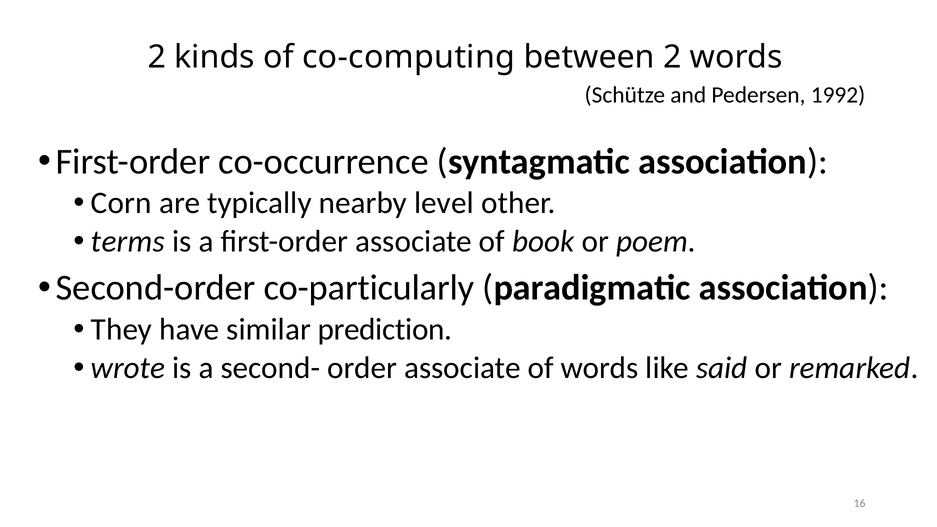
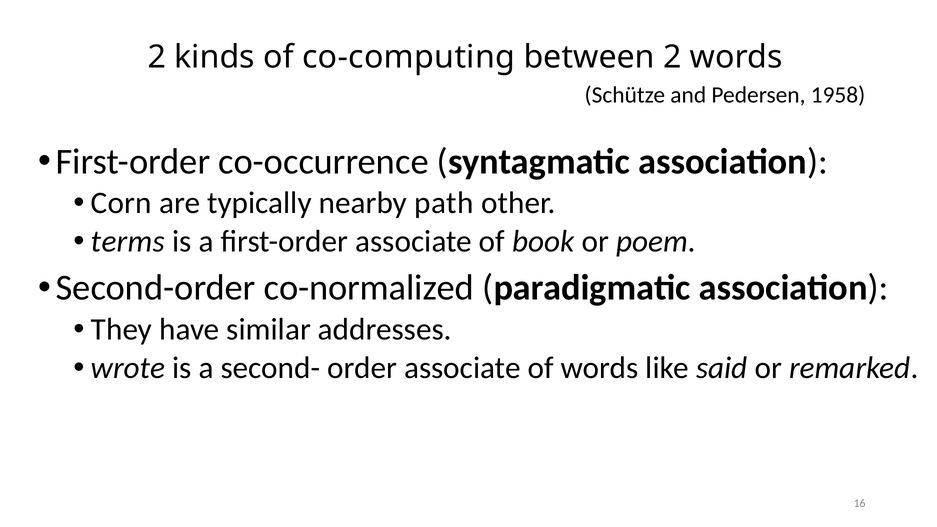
1992: 1992 -> 1958 (838, 95)
level: level -> path (444, 203)
co-particularly: co-particularly -> co-normalized (369, 288)
prediction: prediction -> addresses (385, 329)
